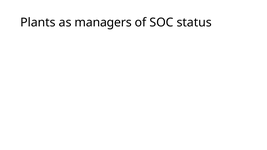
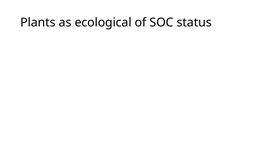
managers: managers -> ecological (103, 22)
